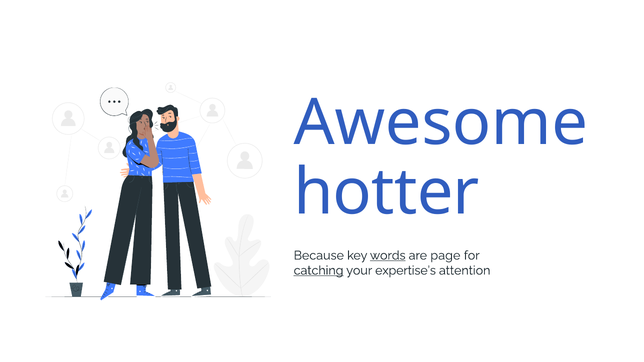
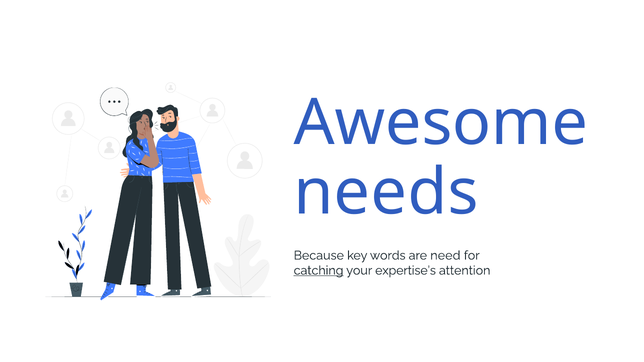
hotter: hotter -> needs (386, 193)
words underline: present -> none (388, 256)
page: page -> need (445, 256)
